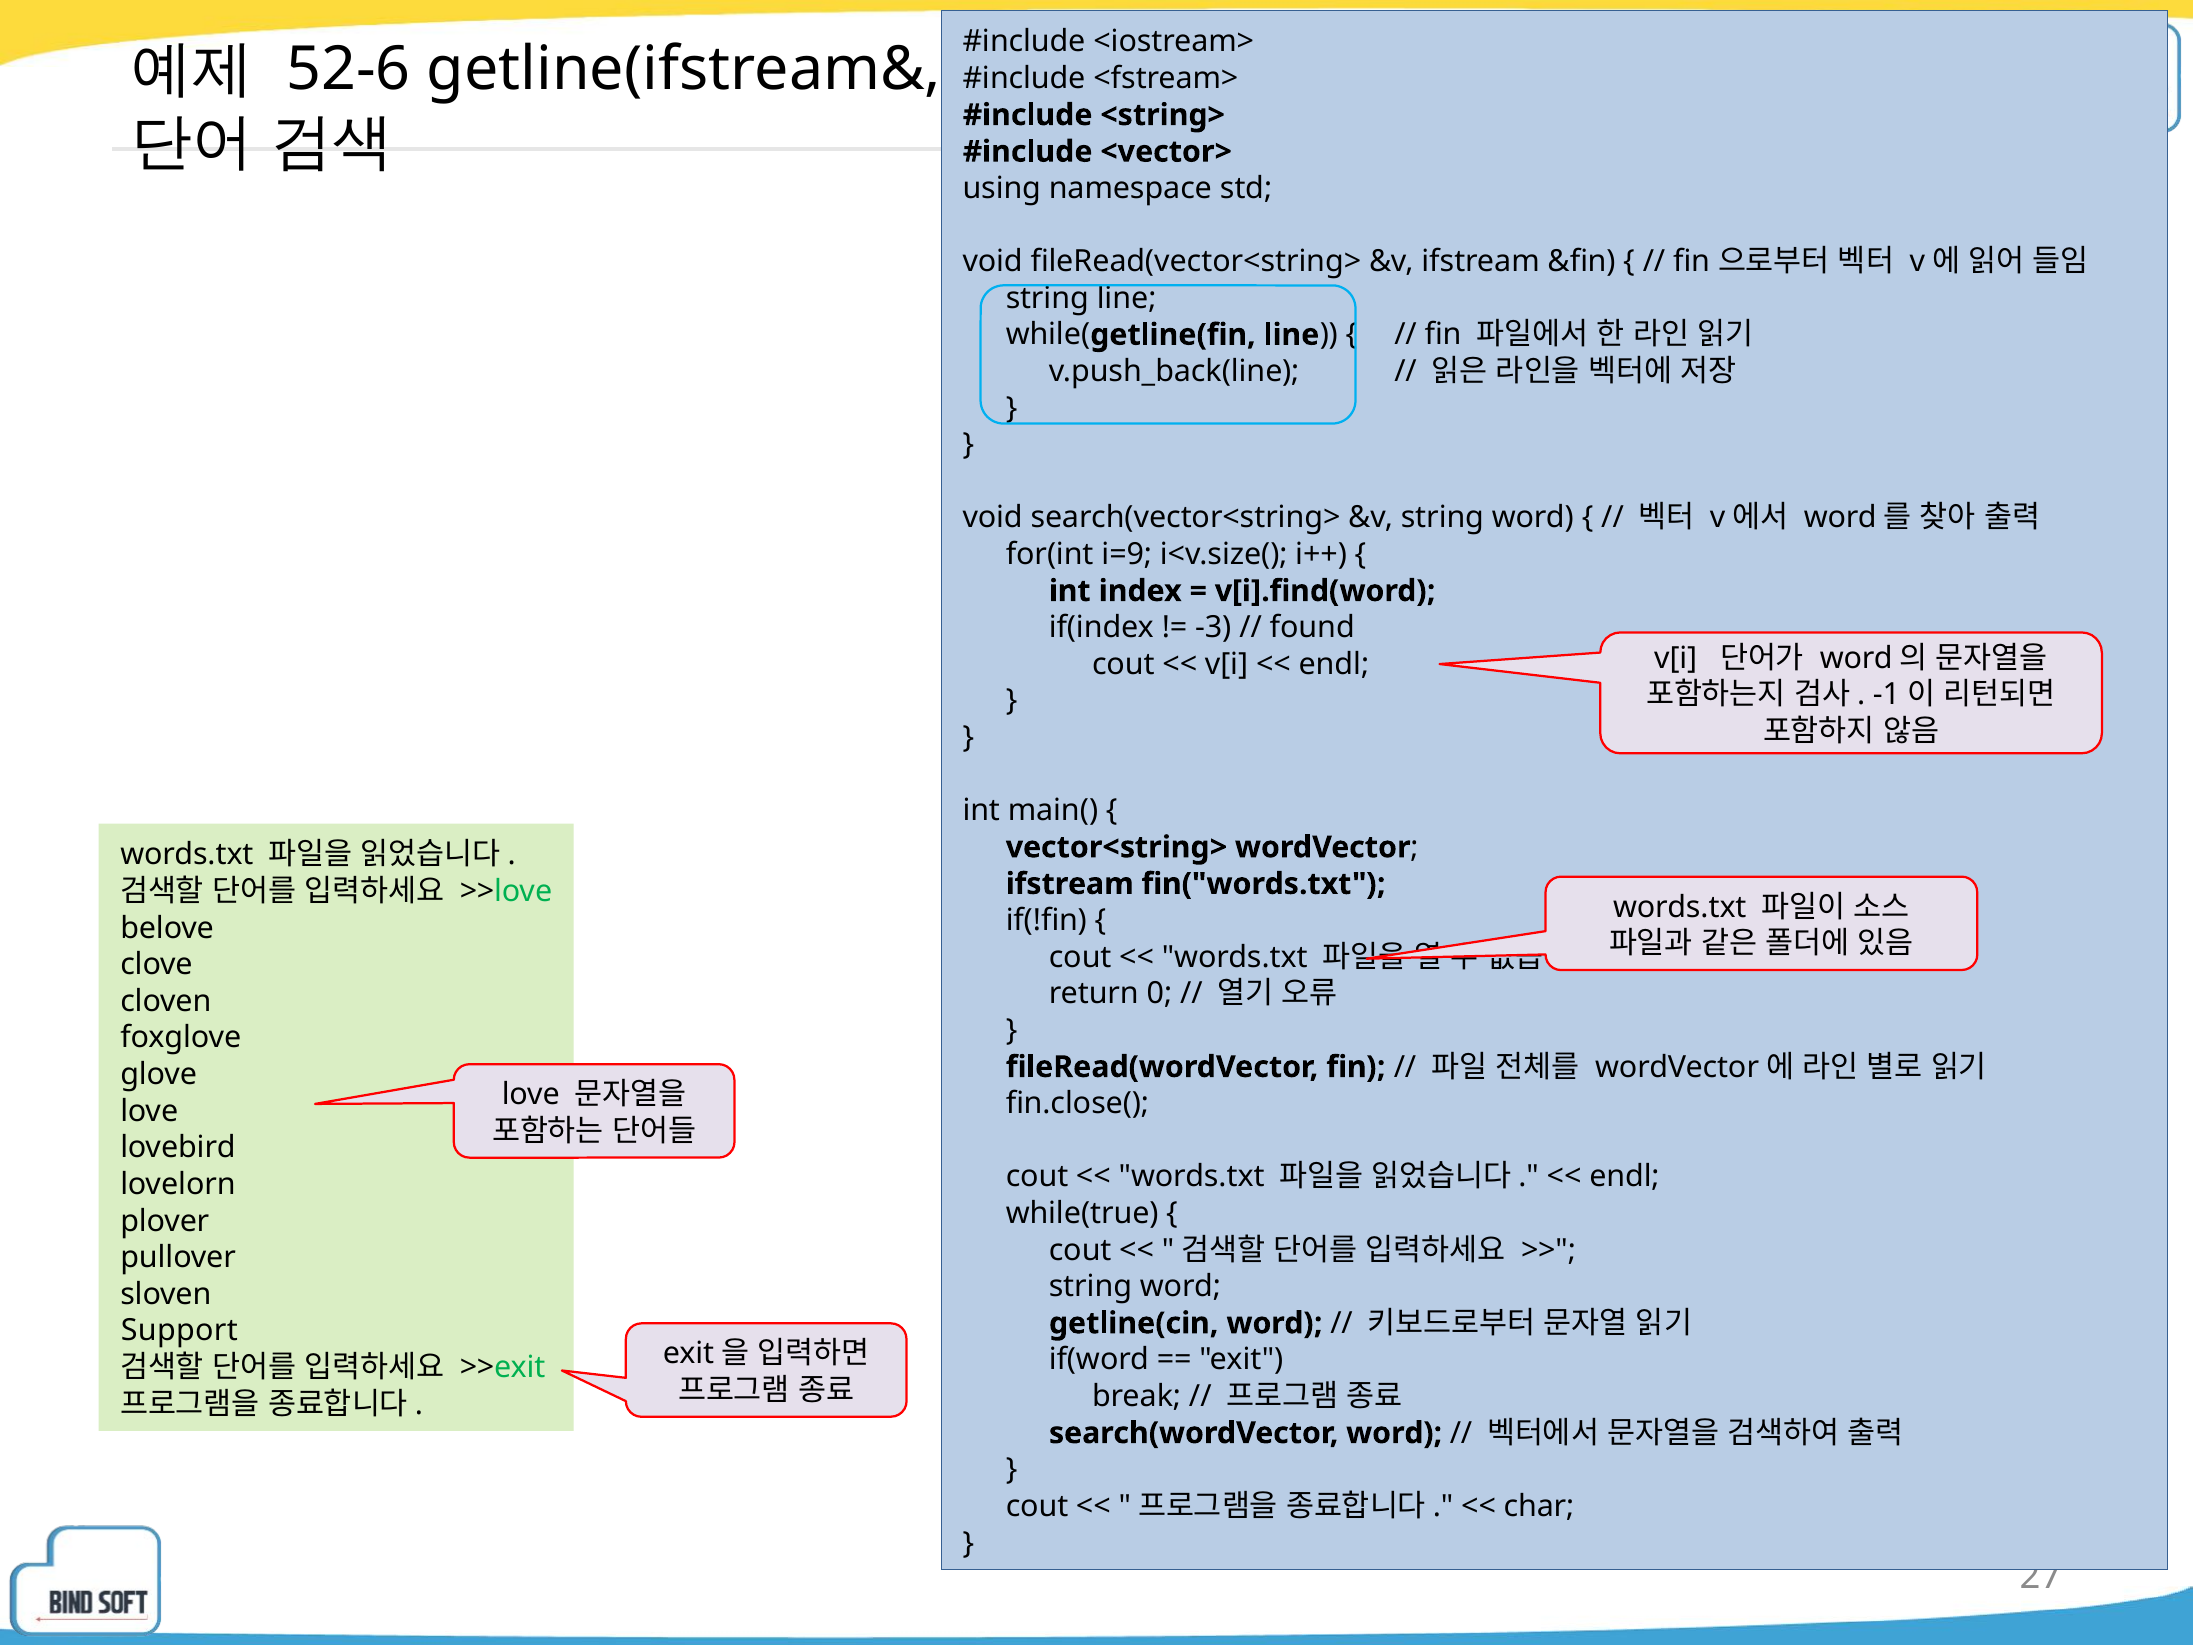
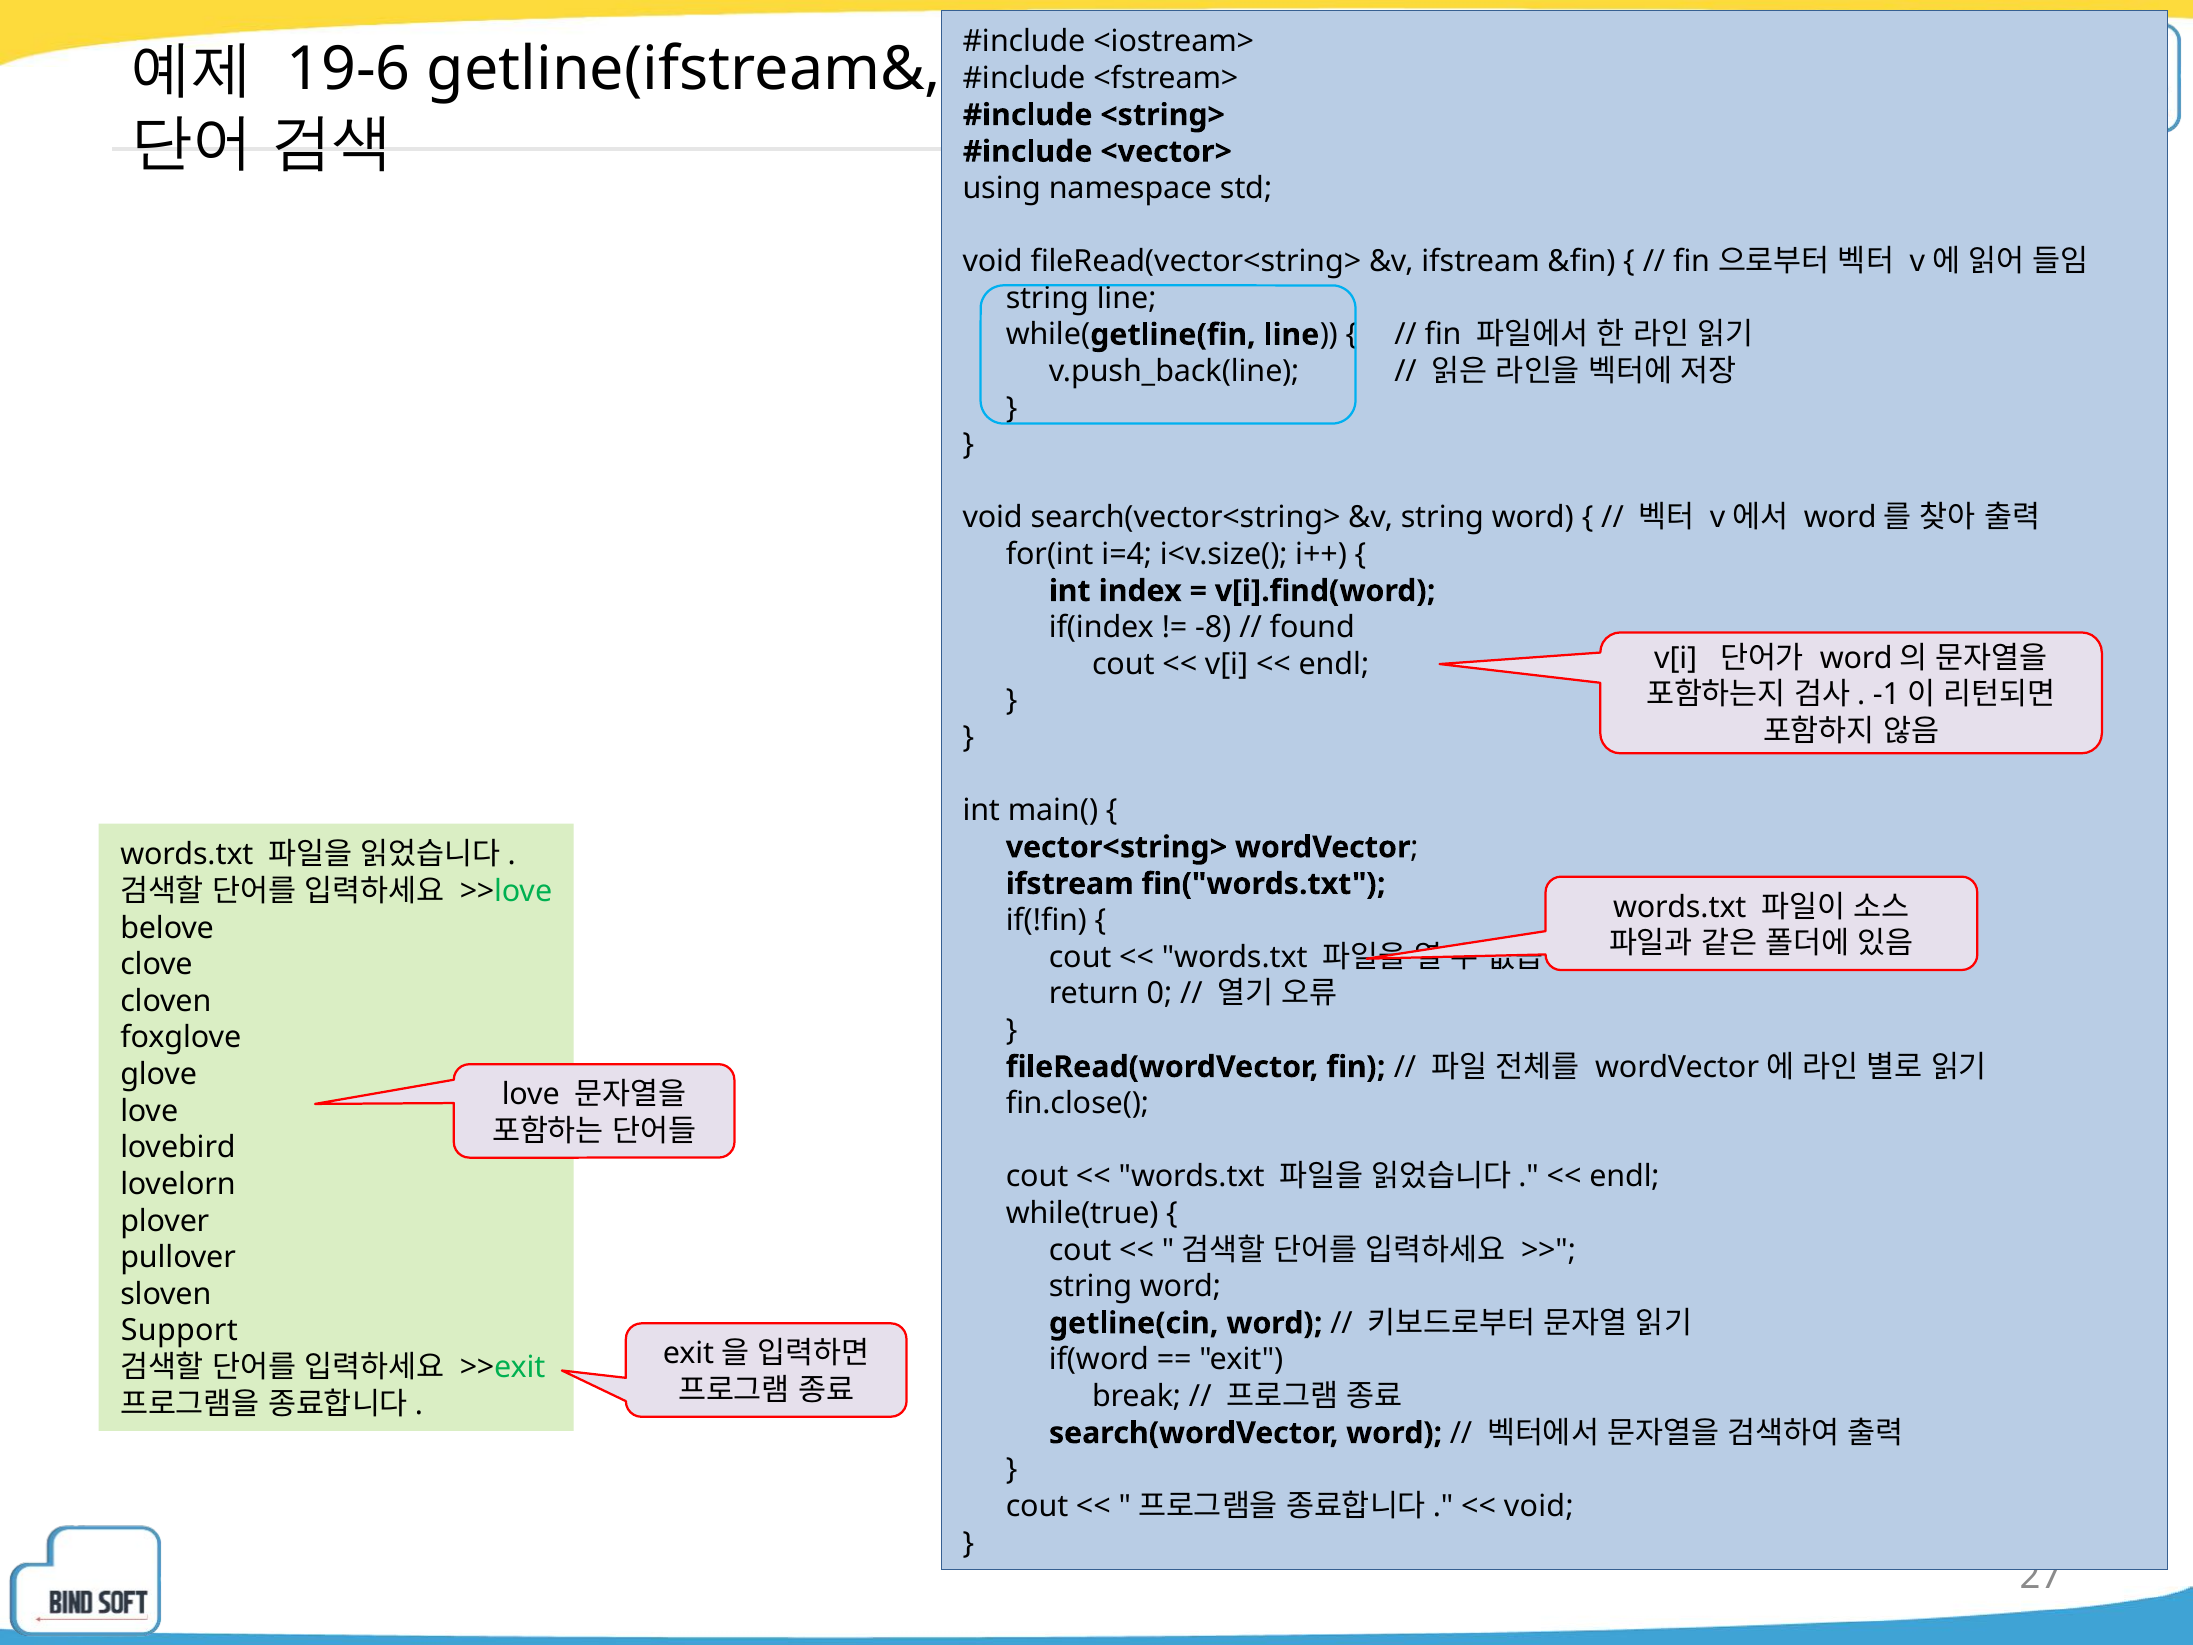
52-6: 52-6 -> 19-6 (349, 69)
i=9: i=9 -> i=4 (1127, 554)
-3: -3 -> -8 (1213, 628)
char: char -> void (1539, 1506)
